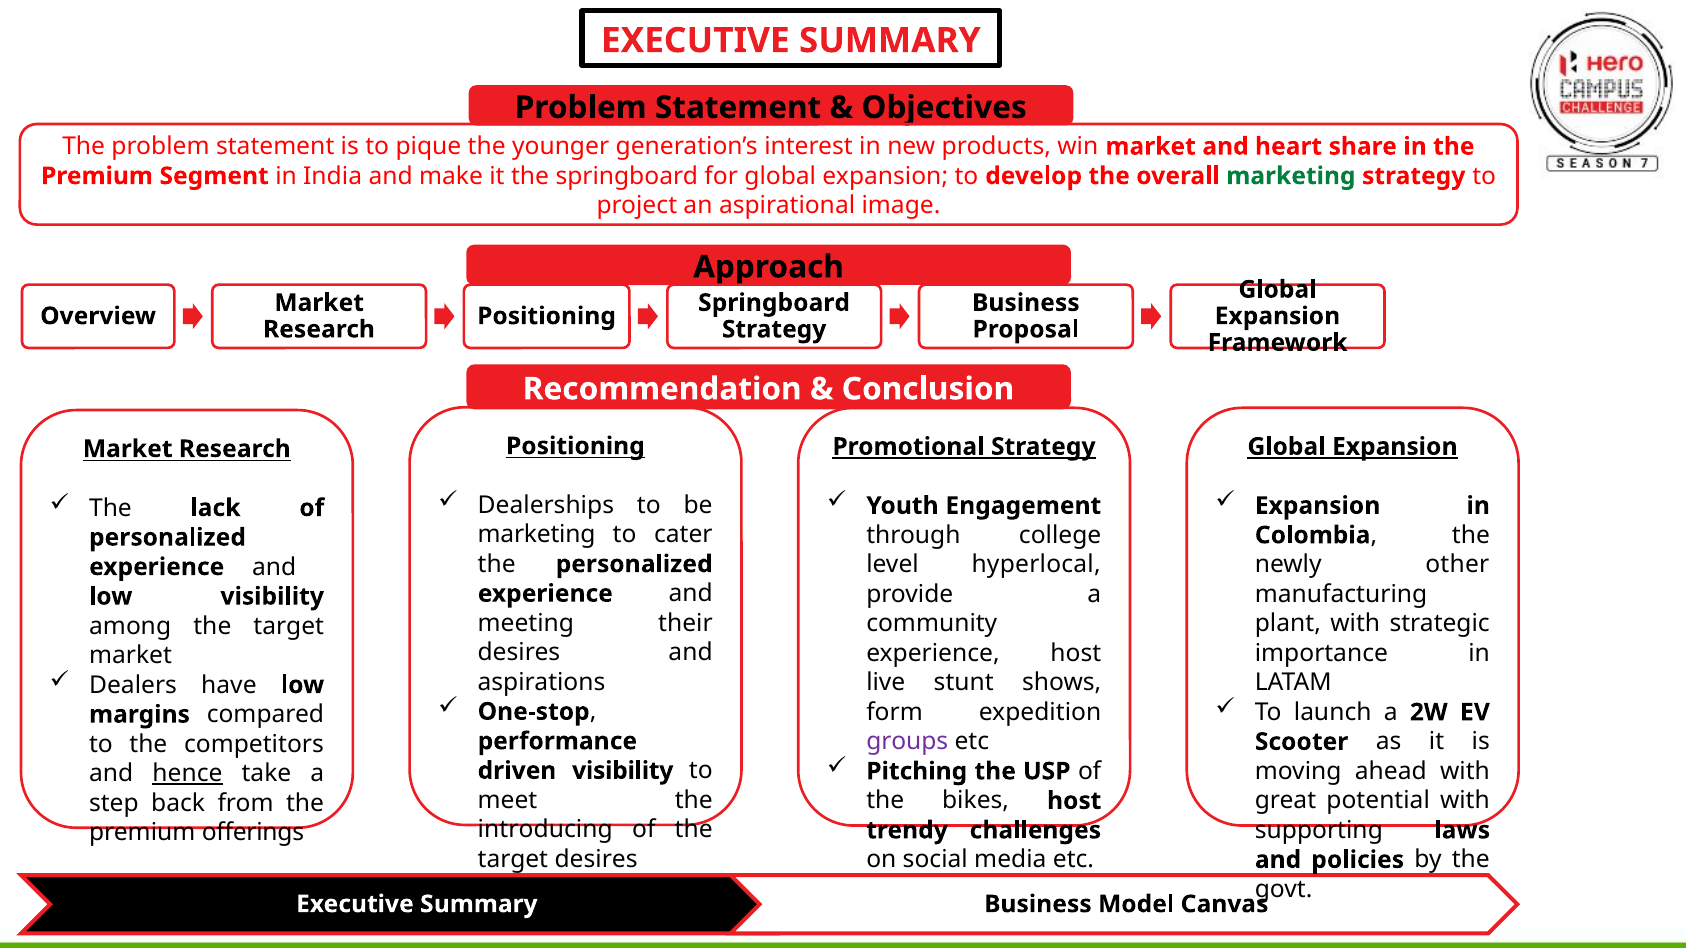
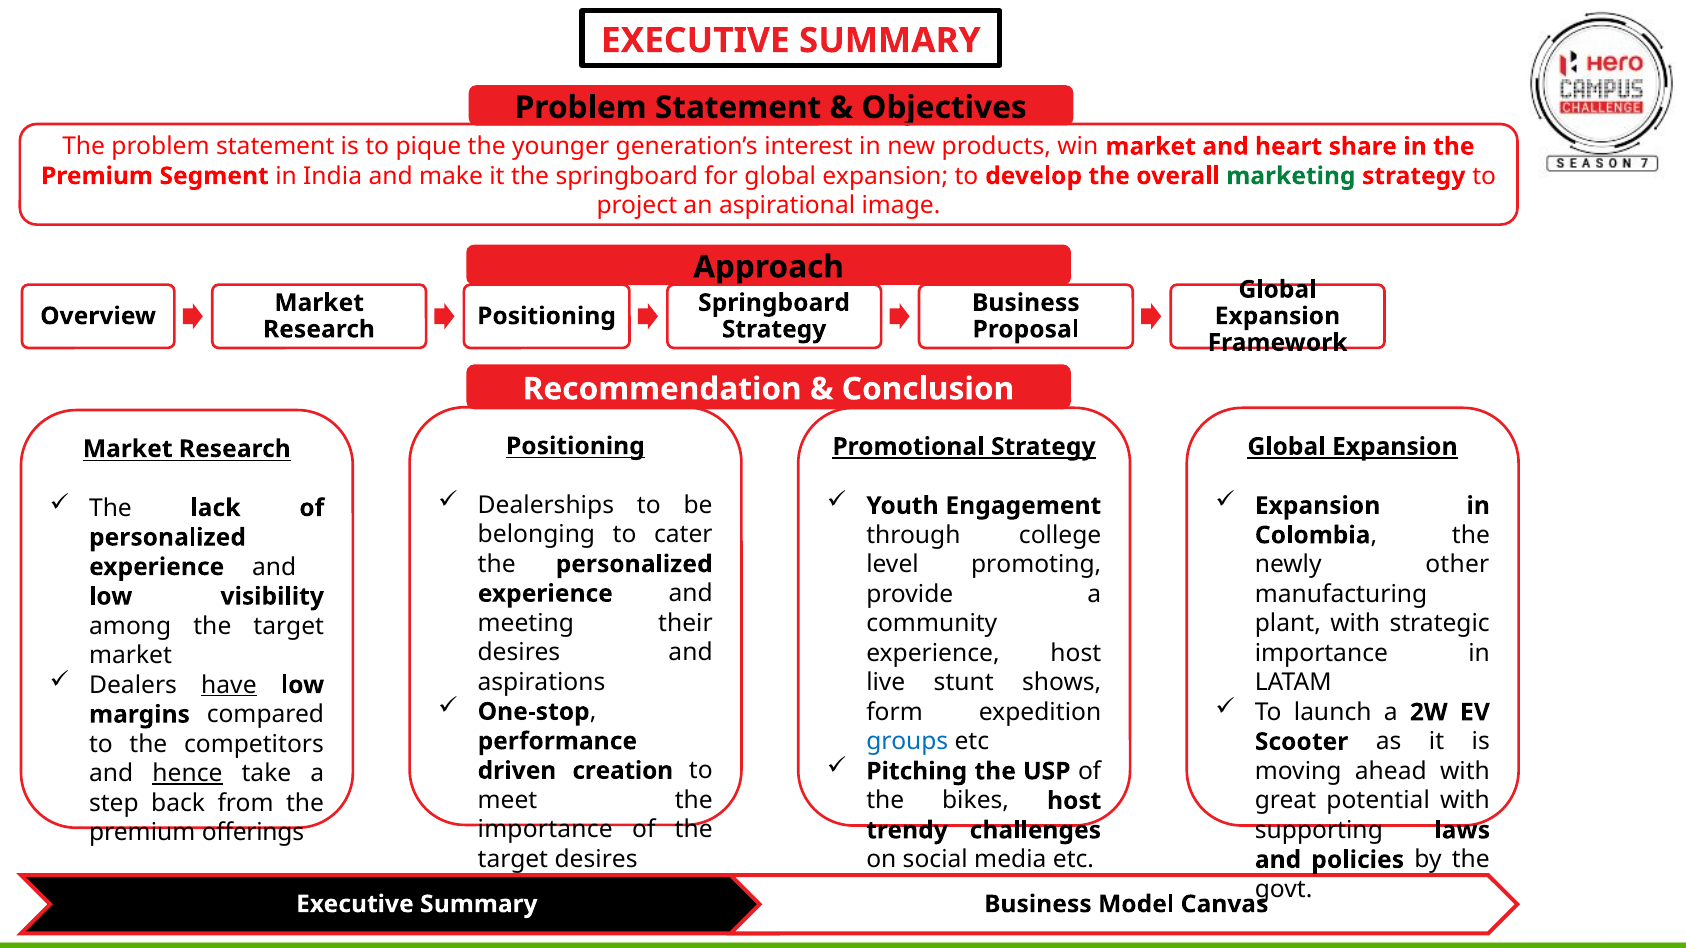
marketing: marketing -> belonging (536, 535)
hyperlocal: hyperlocal -> promoting (1036, 565)
have underline: none -> present (229, 685)
groups colour: purple -> blue (907, 742)
driven visibility: visibility -> creation (623, 771)
introducing: introducing -> importance (545, 830)
